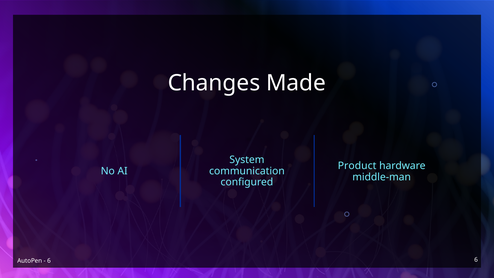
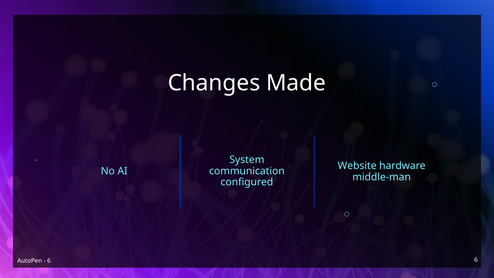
Product: Product -> Website (357, 166)
